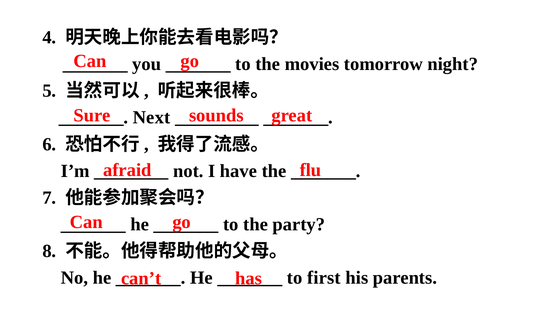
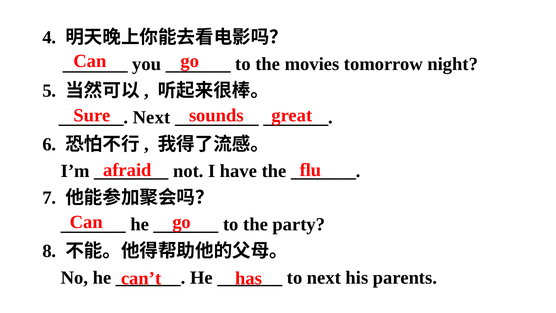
to first: first -> next (324, 278)
